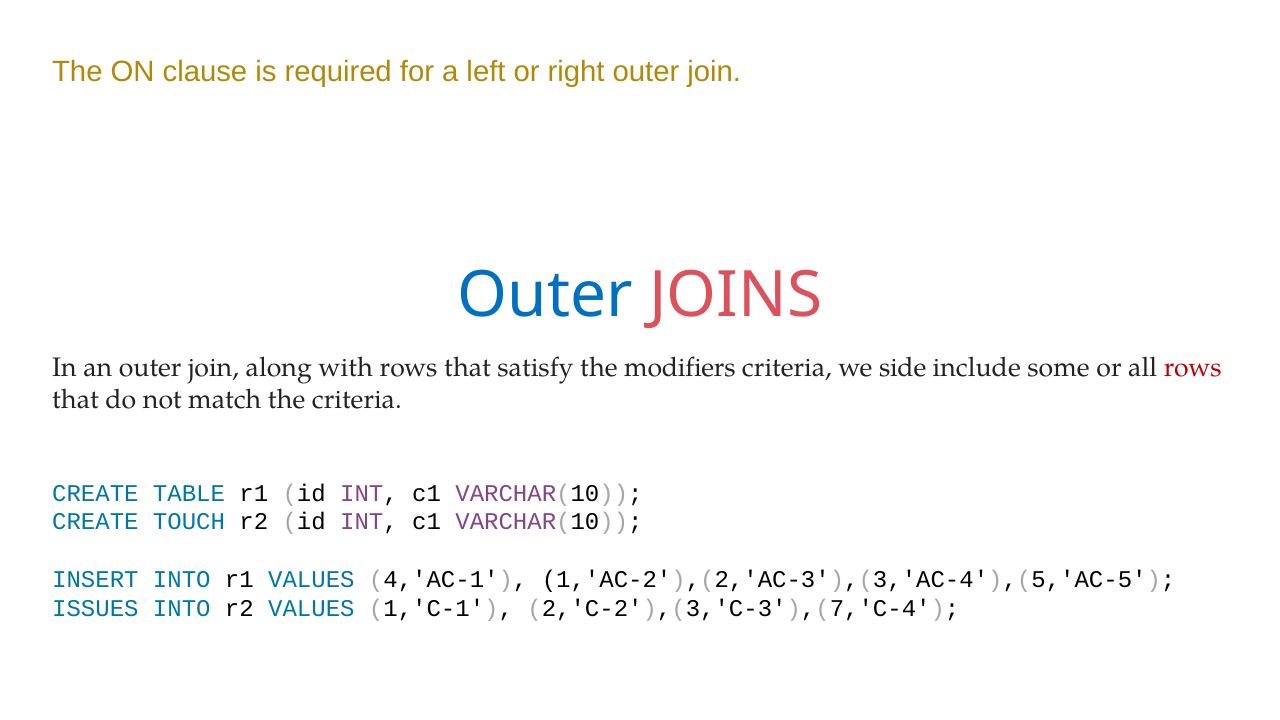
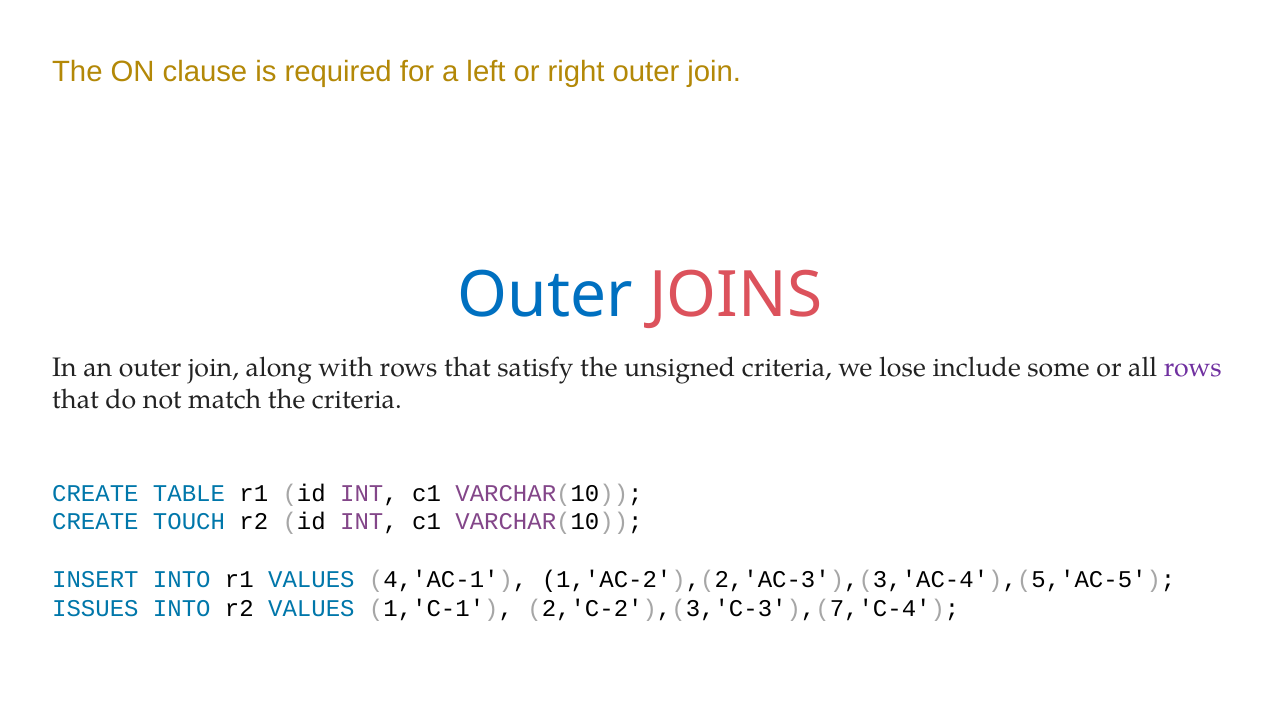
modifiers: modifiers -> unsigned (680, 367)
side: side -> lose (902, 367)
rows colour: red -> purple (1193, 367)
